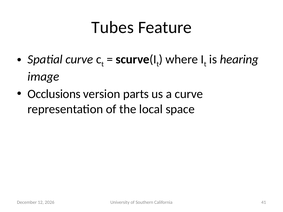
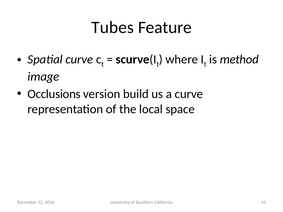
hearing: hearing -> method (239, 59)
parts: parts -> build (136, 94)
